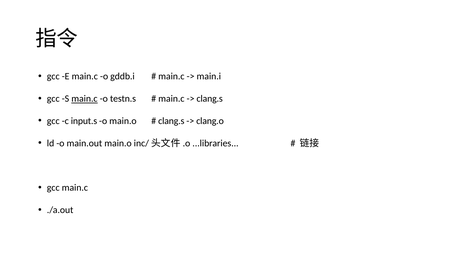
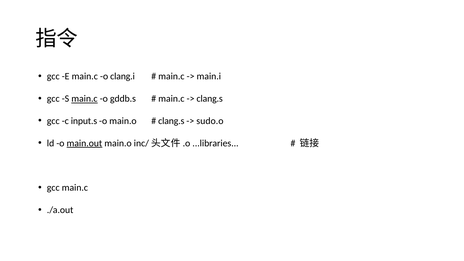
gddb.i: gddb.i -> clang.i (123, 76)
testn.s: testn.s -> gddb.s (123, 99)
clang.o: clang.o -> sudo.o (210, 121)
main.out underline: none -> present (84, 143)
